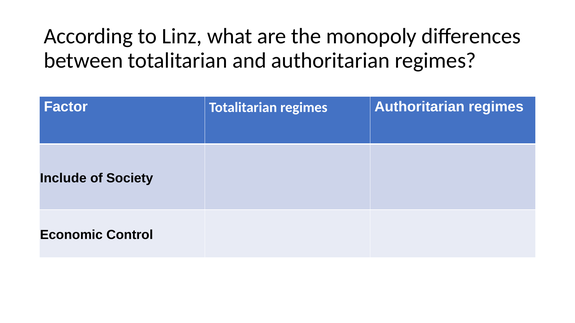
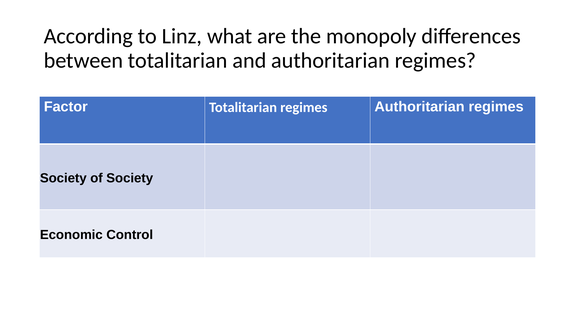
Include: Include -> Society (63, 178)
